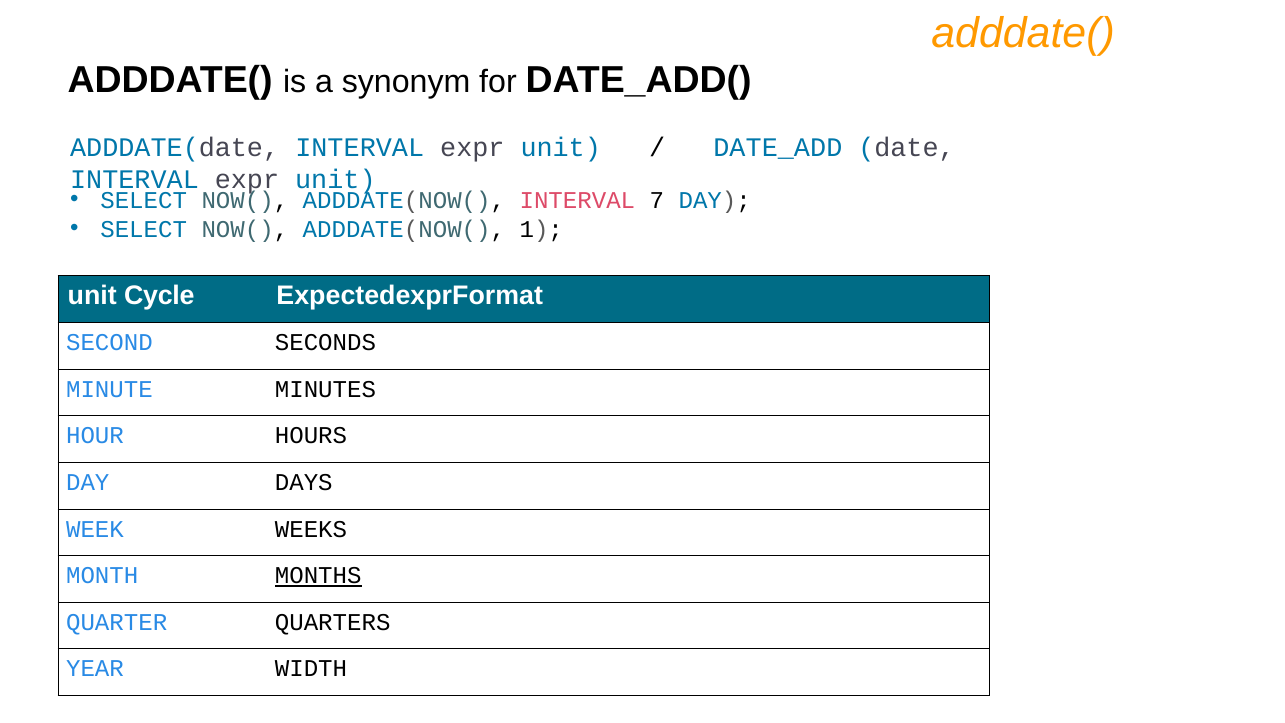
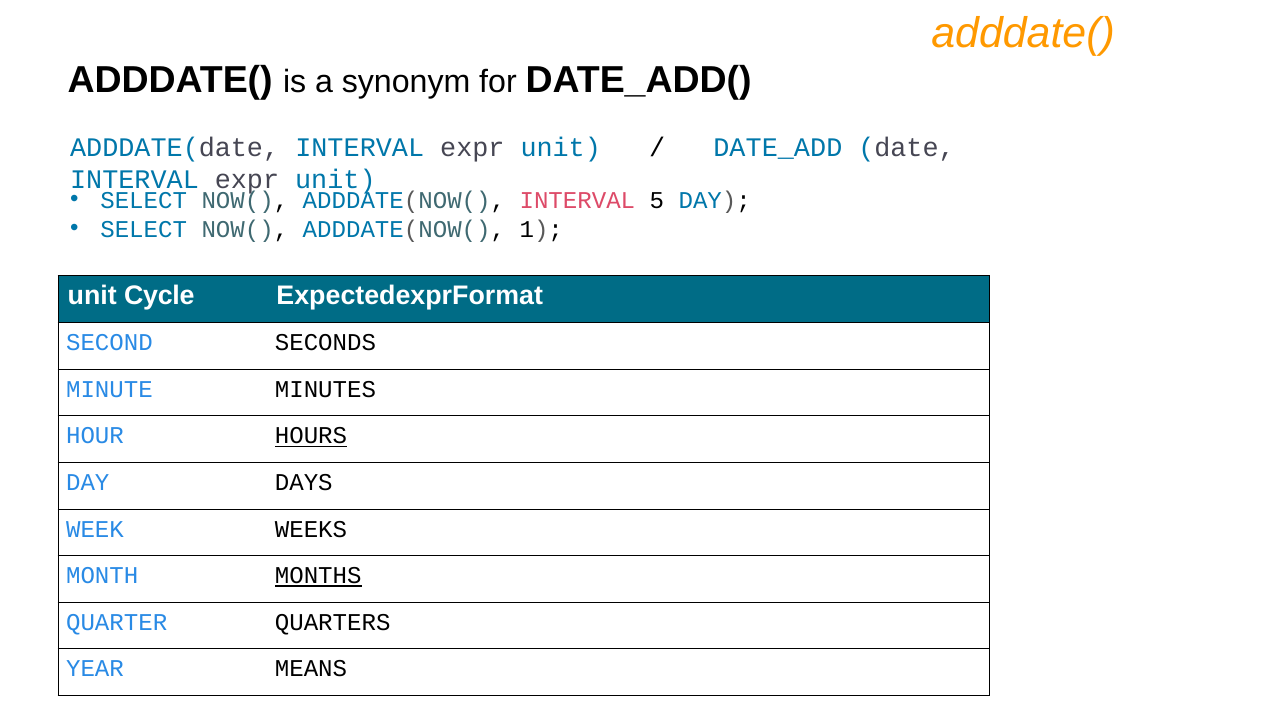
7: 7 -> 5 (657, 200)
HOURS underline: none -> present (311, 436)
WIDTH: WIDTH -> MEANS (311, 669)
